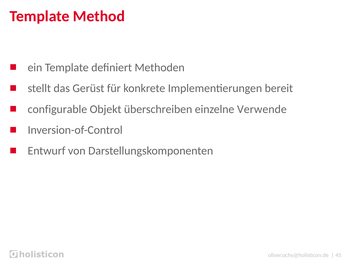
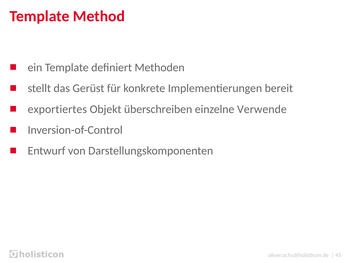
configurable: configurable -> exportiertes (57, 109)
